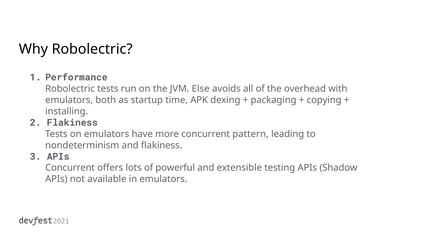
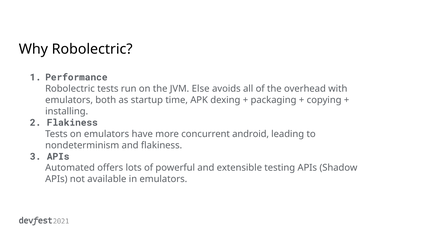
pattern: pattern -> android (251, 134)
Concurrent: Concurrent -> Automated (70, 168)
